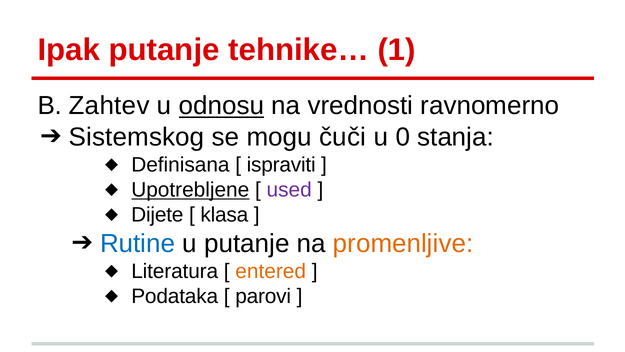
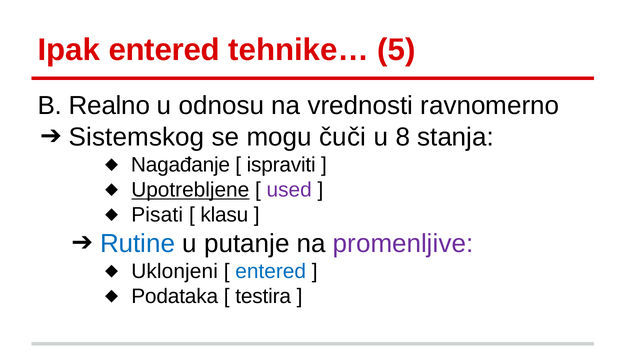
Ipak putanje: putanje -> entered (164, 50)
1: 1 -> 5 (397, 50)
Zahtev: Zahtev -> Realno (109, 106)
odnosu underline: present -> none (221, 106)
0: 0 -> 8 (403, 137)
Definisana: Definisana -> Nagađanje (181, 165)
Dijete: Dijete -> Pisati (157, 215)
klasa: klasa -> klasu (224, 215)
promenljive colour: orange -> purple (403, 243)
Literatura: Literatura -> Uklonjeni (175, 271)
entered colour: orange -> blue (271, 271)
parovi: parovi -> testira (263, 296)
